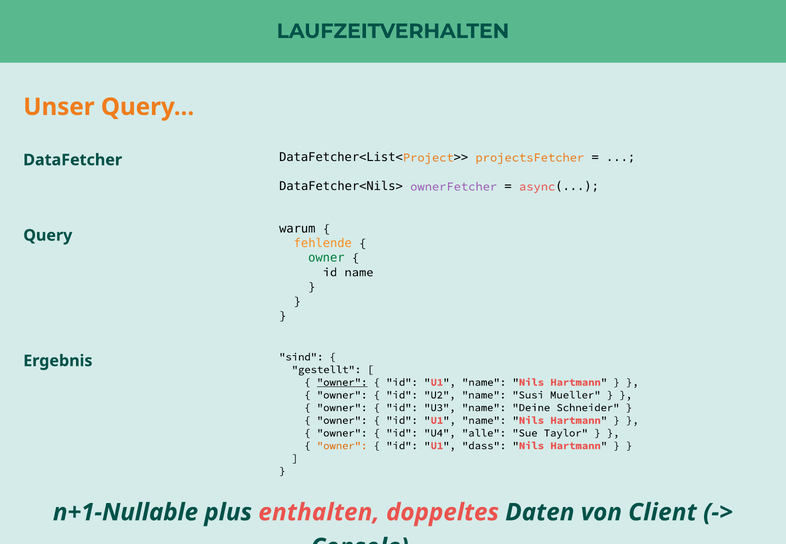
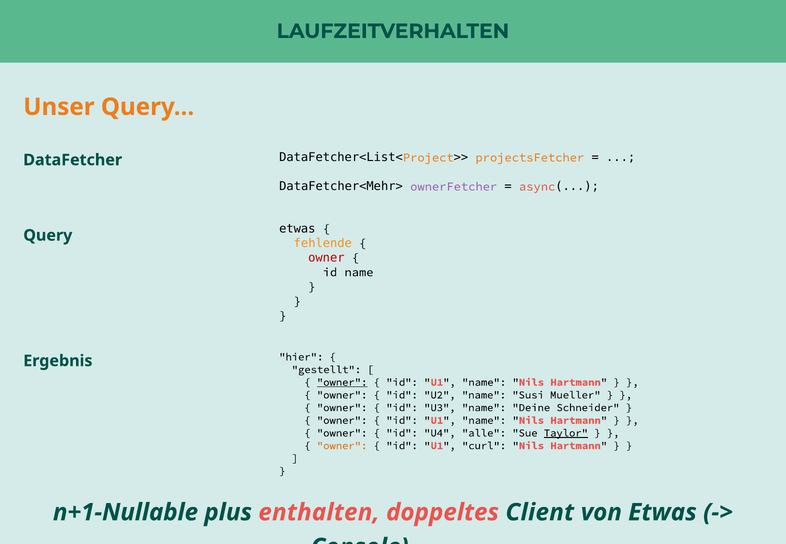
DataFetcher<Nils>: DataFetcher<Nils> -> DataFetcher<Mehr> (341, 187)
warum: warum -> etwas (297, 229)
owner colour: green -> red (326, 258)
sind: sind -> hier (301, 357)
Taylor underline: none -> present (566, 433)
dass: dass -> curl (484, 446)
Daten: Daten -> Client (540, 512)
von Client: Client -> Etwas (662, 512)
